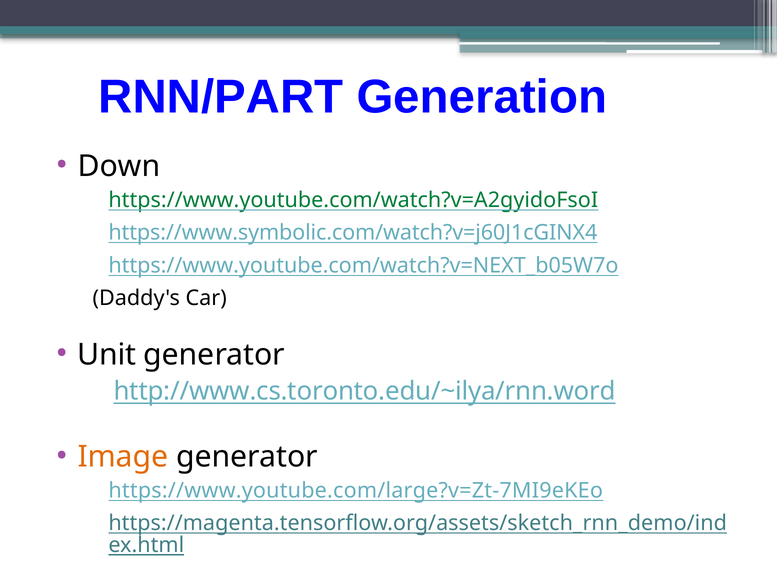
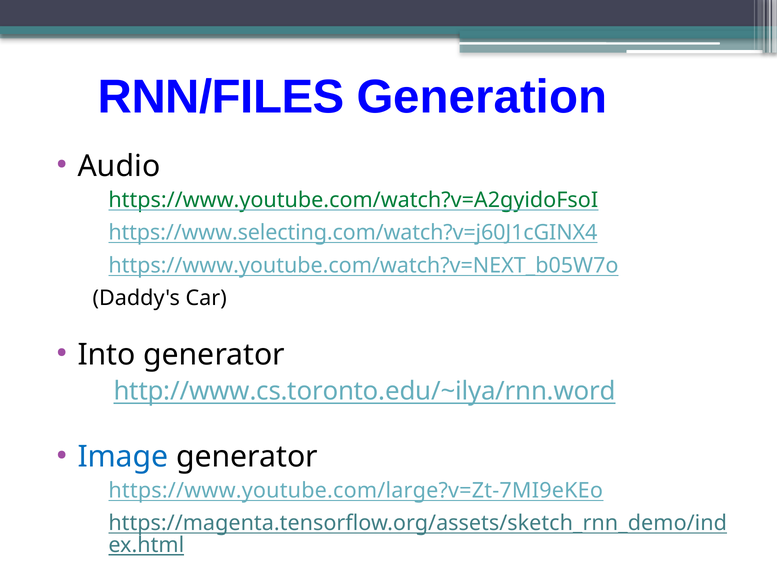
RNN/PART: RNN/PART -> RNN/FILES (221, 97)
Down: Down -> Audio (119, 166)
https://www.symbolic.com/watch?v=j60J1cGINX4: https://www.symbolic.com/watch?v=j60J1cGINX4 -> https://www.selecting.com/watch?v=j60J1cGINX4 (353, 233)
Unit: Unit -> Into (107, 355)
Image colour: orange -> blue (123, 457)
